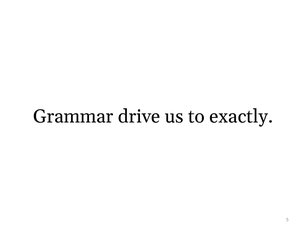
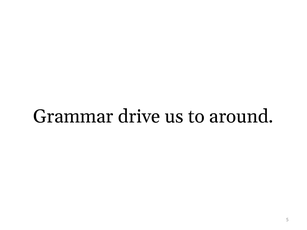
exactly: exactly -> around (241, 117)
